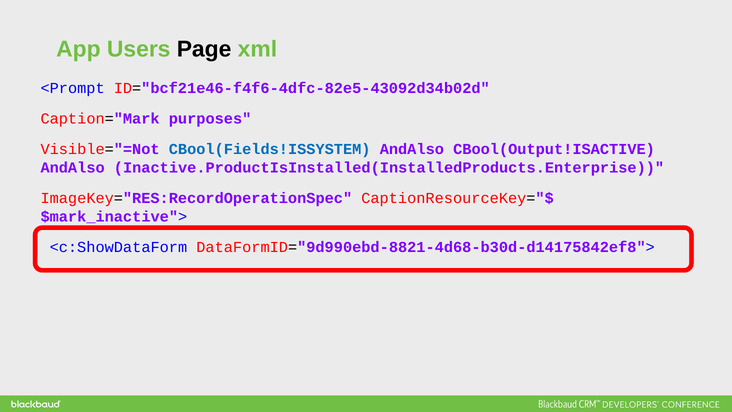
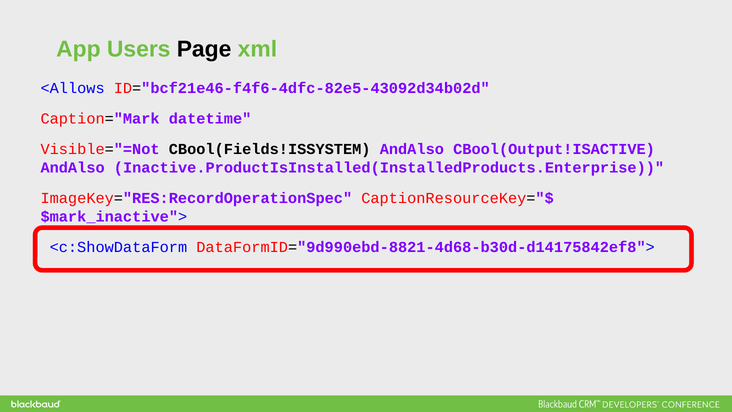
<Prompt: <Prompt -> <Allows (73, 88)
purposes: purposes -> datetime (210, 119)
CBool(Fields!ISSYSTEM colour: blue -> black (270, 149)
